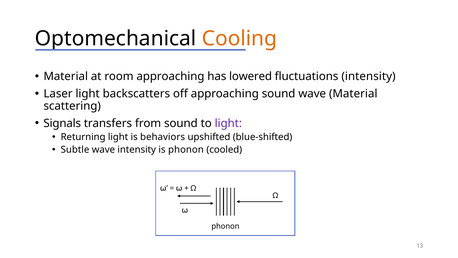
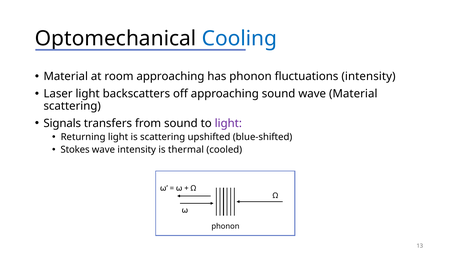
Cooling colour: orange -> blue (240, 38)
has lowered: lowered -> phonon (251, 76)
is behaviors: behaviors -> scattering (163, 137)
Subtle: Subtle -> Stokes (75, 149)
is phonon: phonon -> thermal (186, 149)
